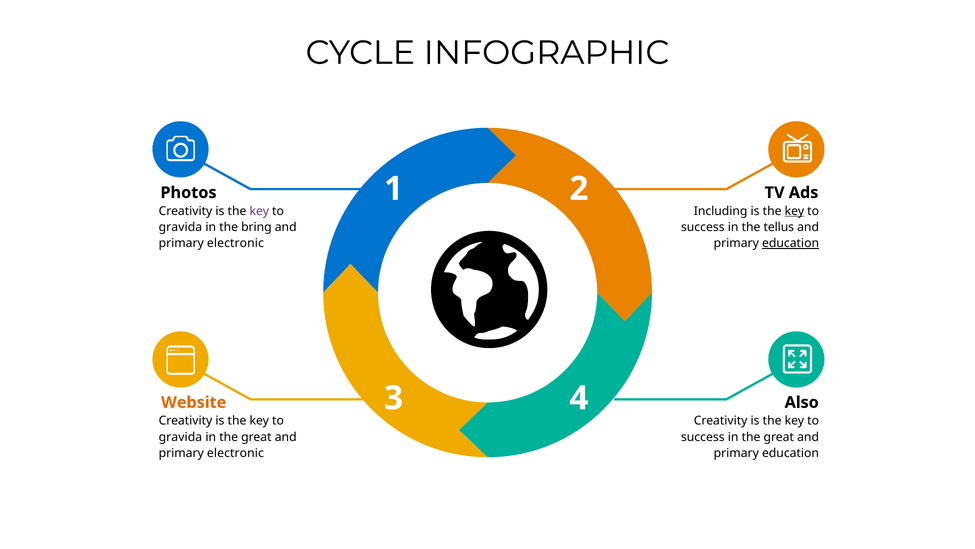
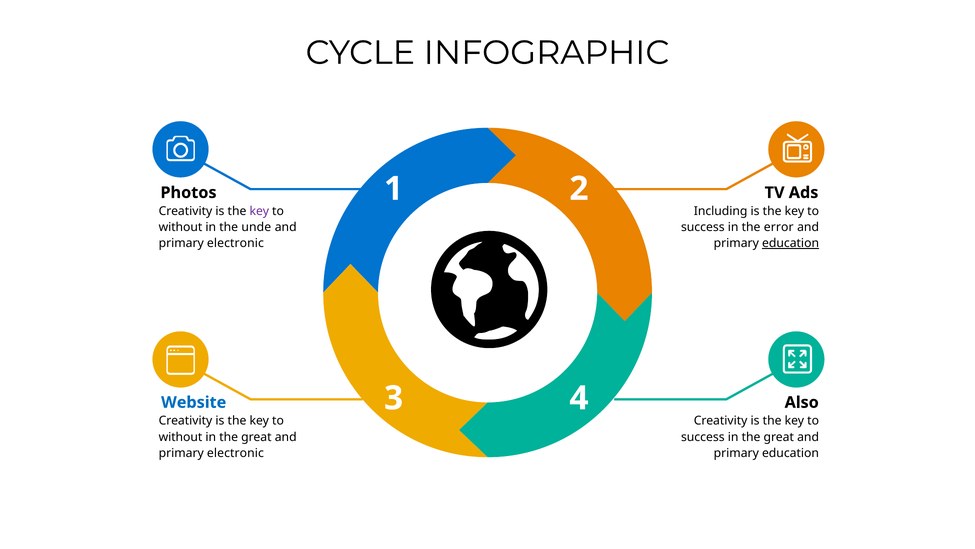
key underline: present -> none (794, 211)
gravida: gravida -> without (180, 227)
bring: bring -> unde (256, 227)
tellus: tellus -> error (779, 227)
Website colour: orange -> blue (194, 402)
gravida: gravida -> without (180, 437)
